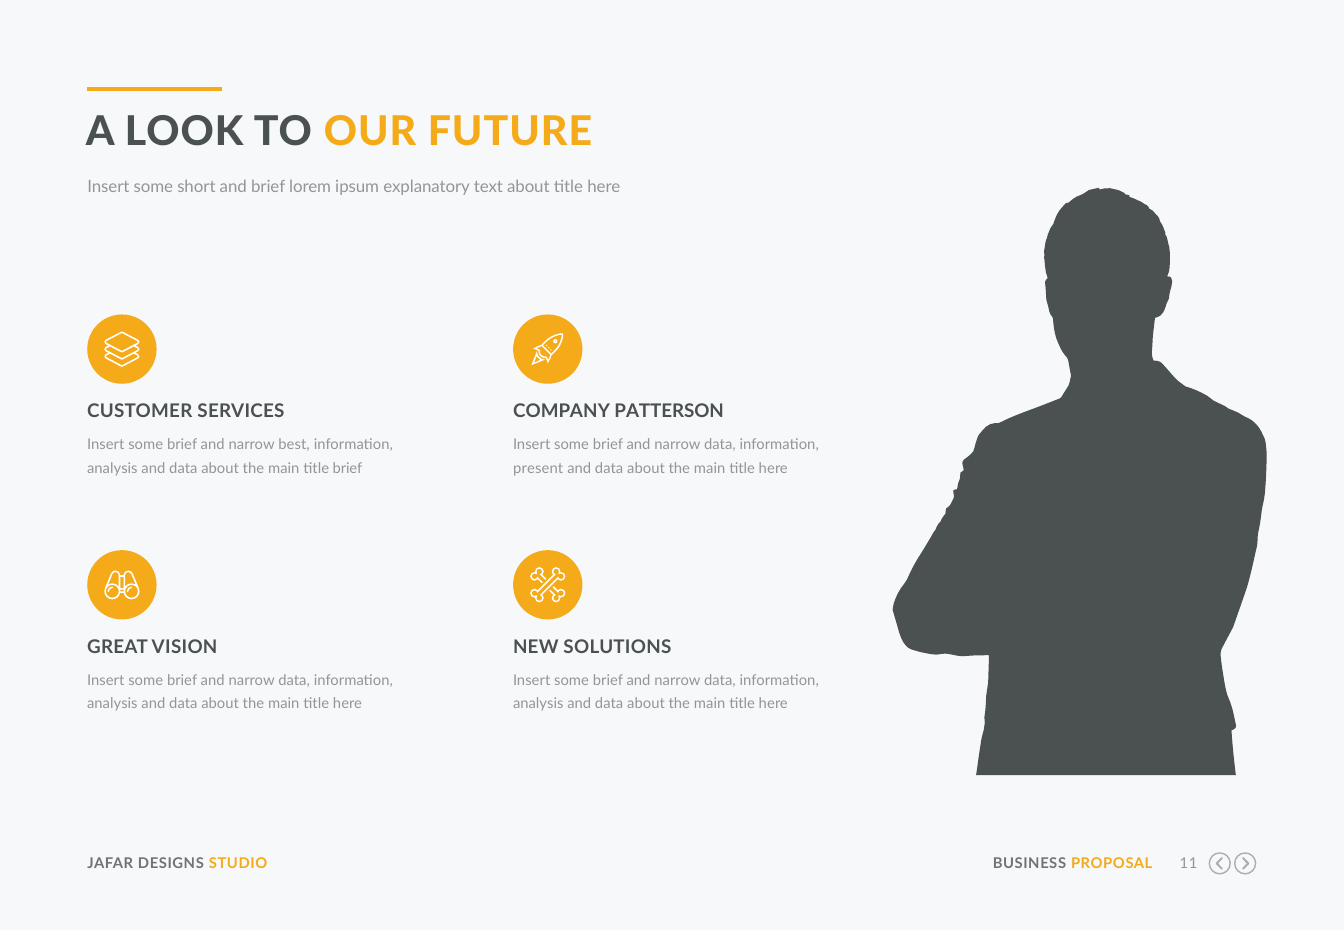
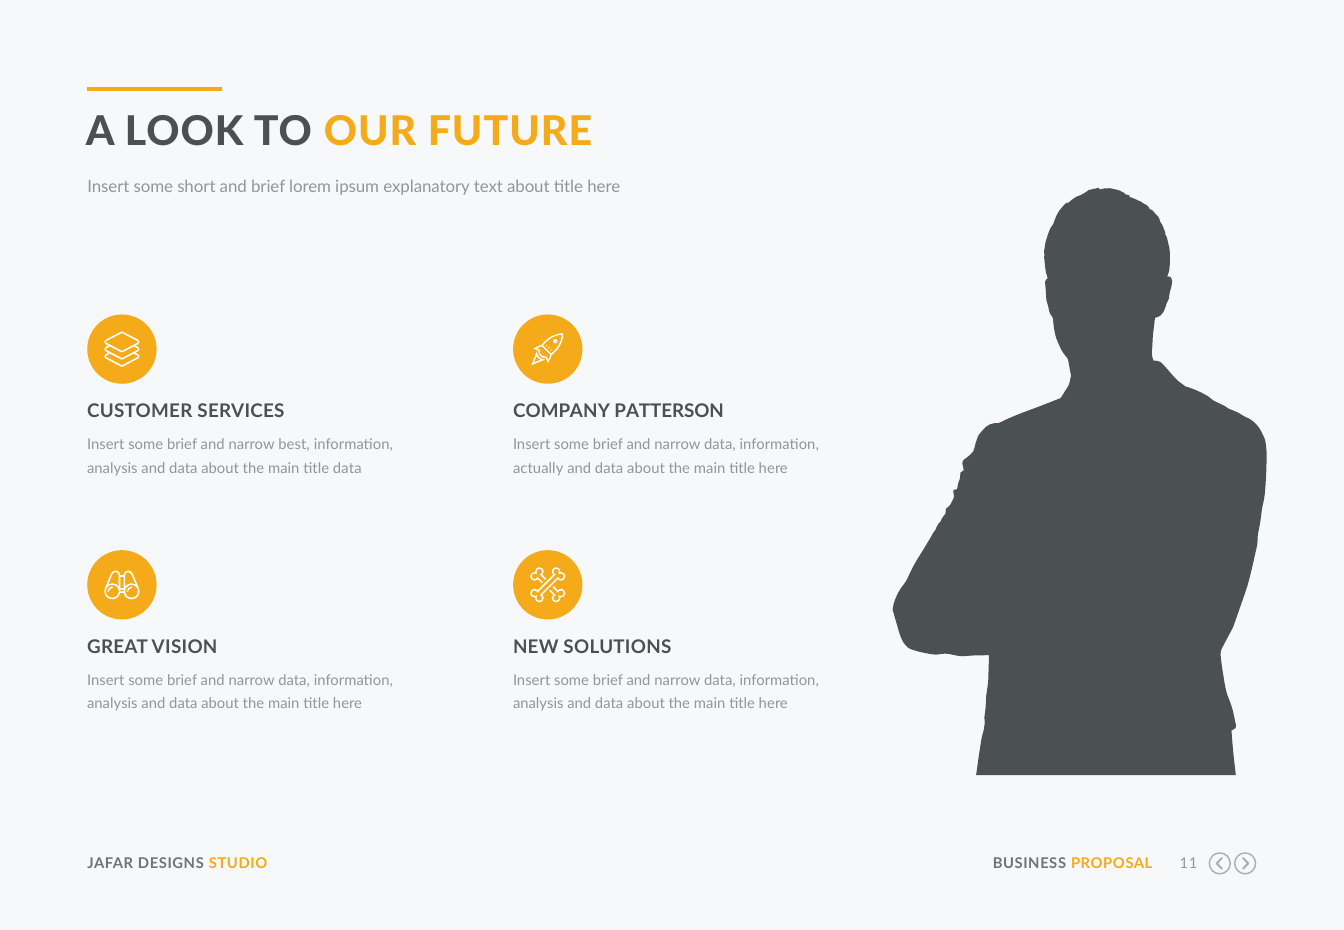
title brief: brief -> data (347, 468)
present: present -> actually (538, 468)
